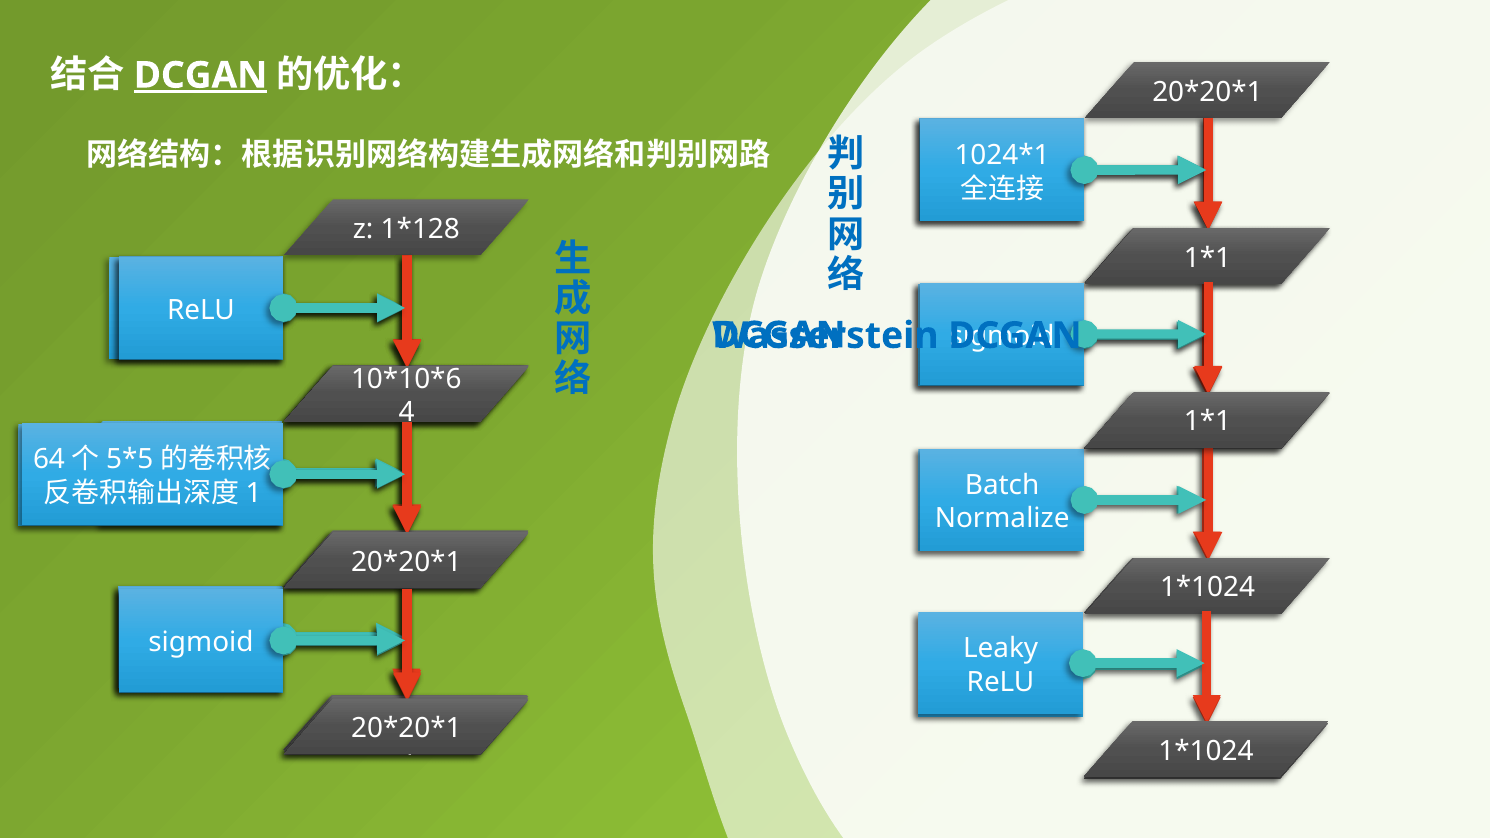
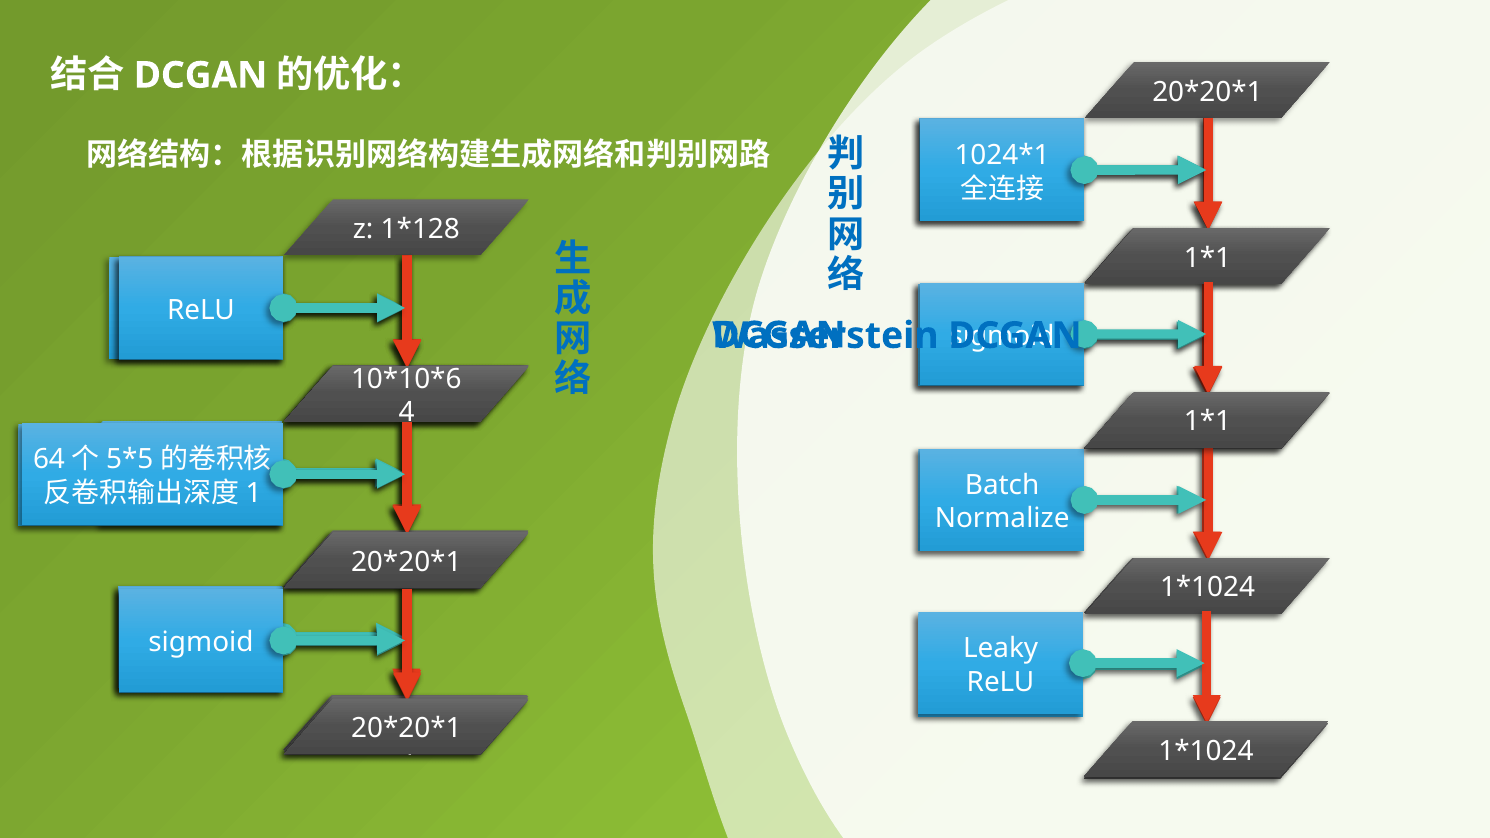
DCGAN underline: present -> none (201, 75)
